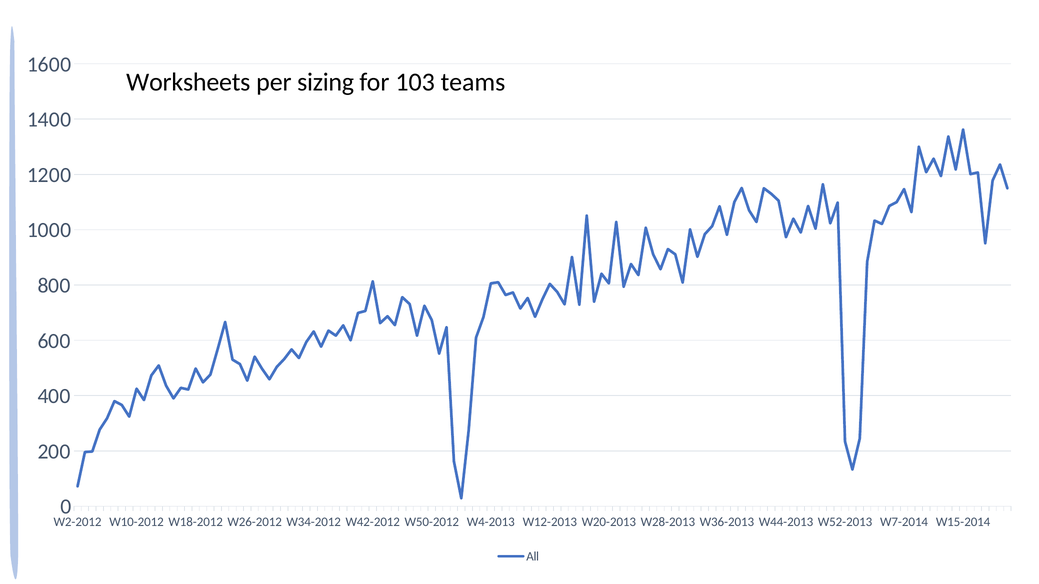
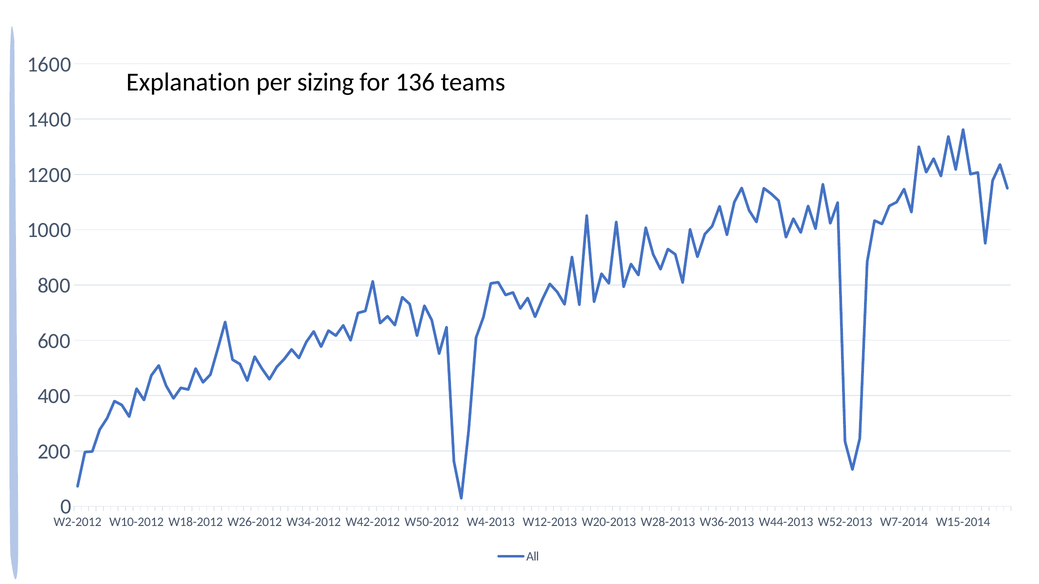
Worksheets: Worksheets -> Explanation (188, 82)
103: 103 -> 136 (415, 82)
